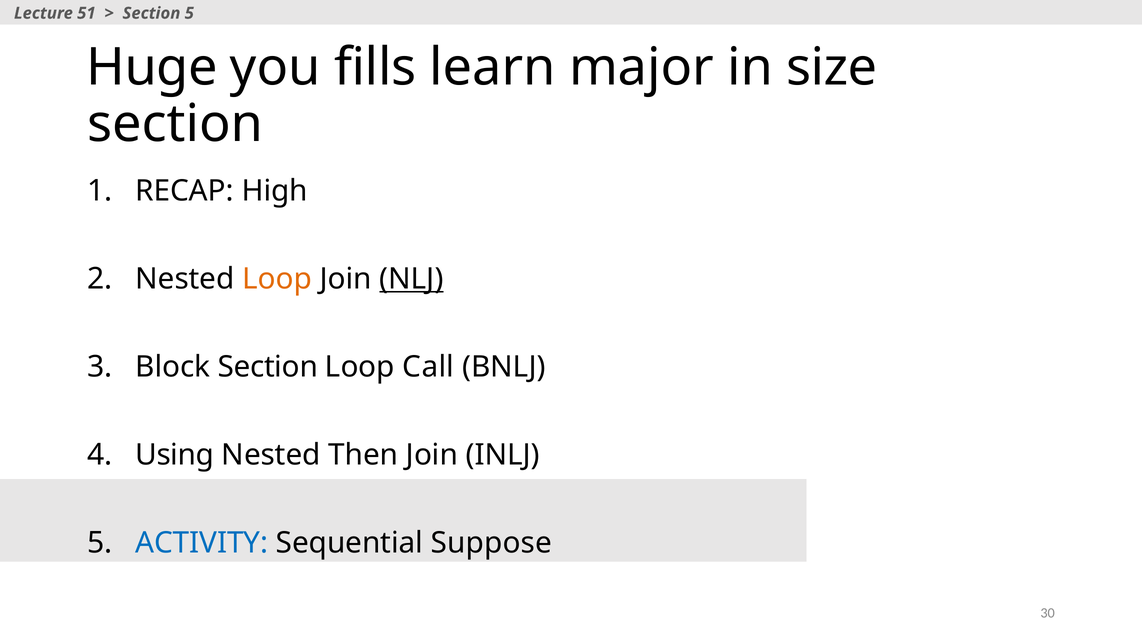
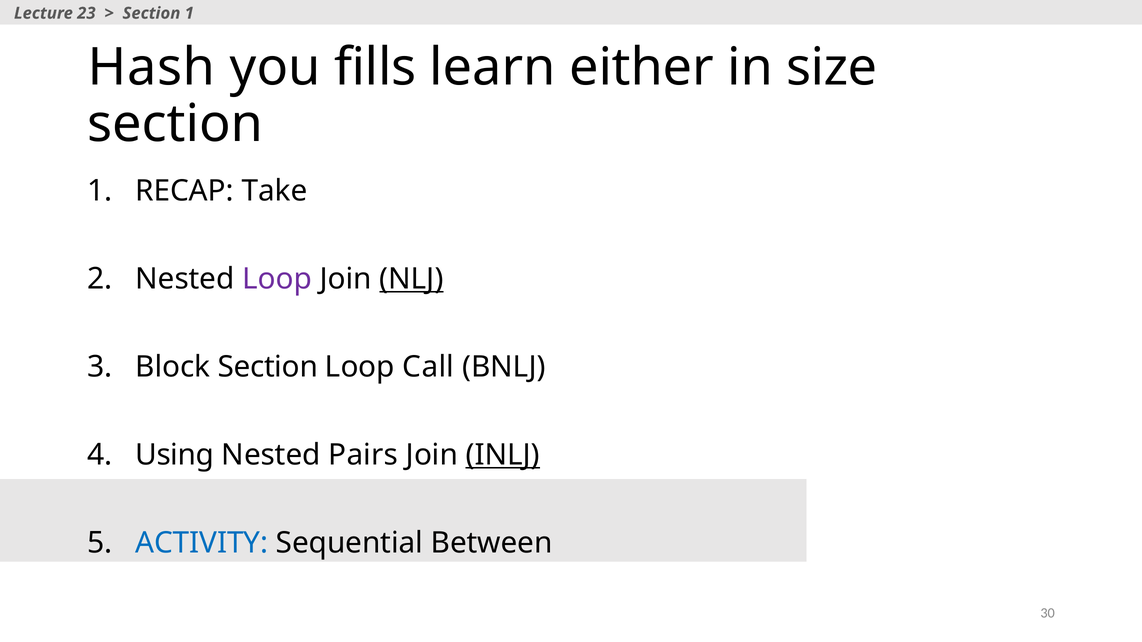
51: 51 -> 23 (86, 13)
5: 5 -> 1 (189, 13)
Huge: Huge -> Hash (151, 68)
major: major -> either (641, 68)
High: High -> Take (275, 191)
Loop colour: orange -> purple (277, 279)
Then: Then -> Pairs (363, 455)
INLJ underline: none -> present (503, 455)
Suppose: Suppose -> Between (492, 543)
